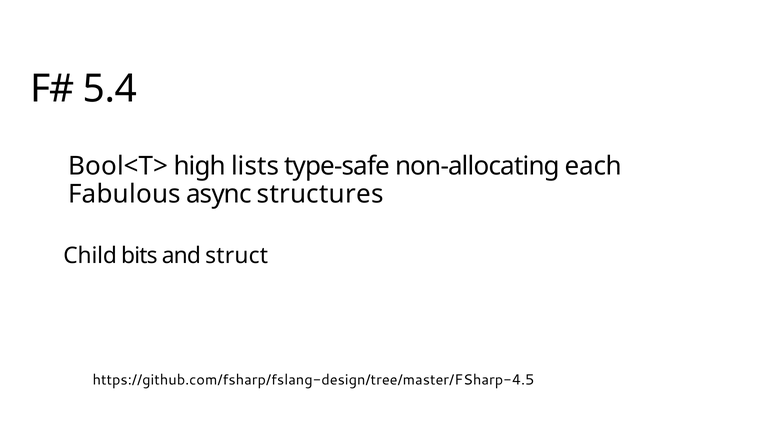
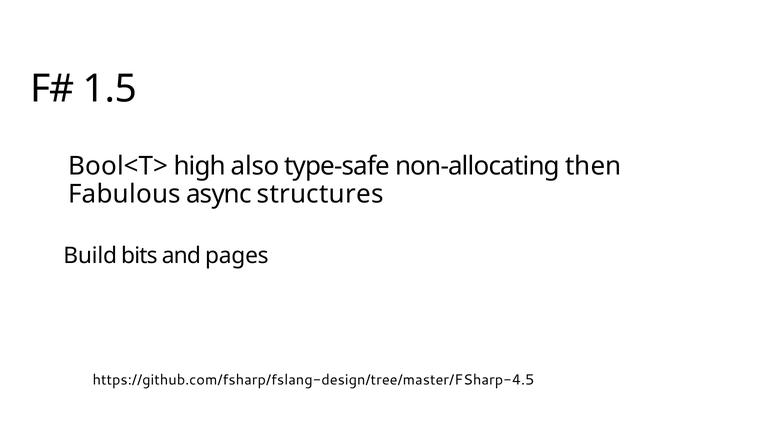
5.4: 5.4 -> 1.5 (110, 89)
lists: lists -> also (255, 166)
each: each -> then (593, 166)
Child: Child -> Build (90, 255)
struct: struct -> pages (237, 255)
